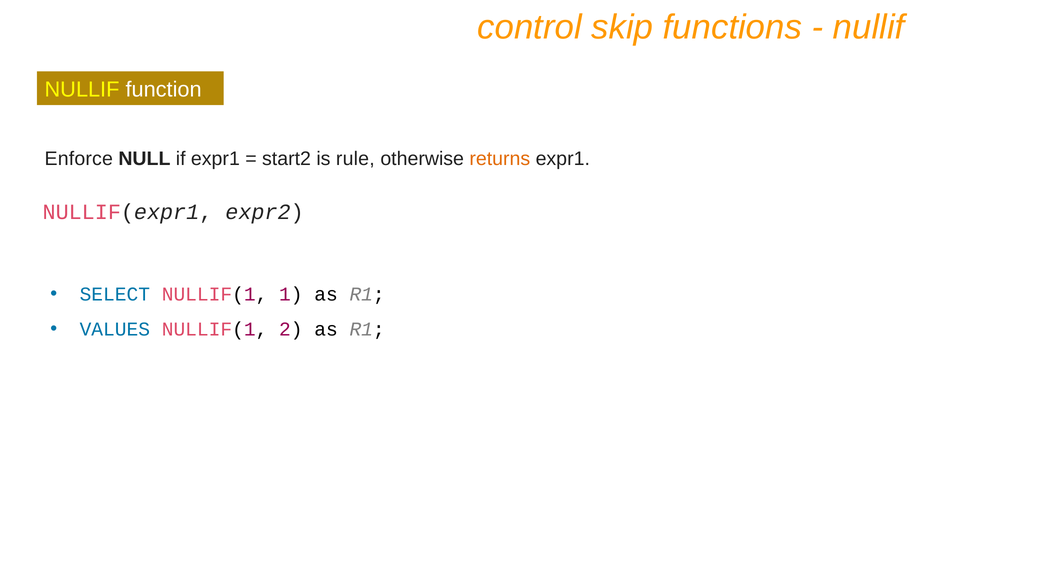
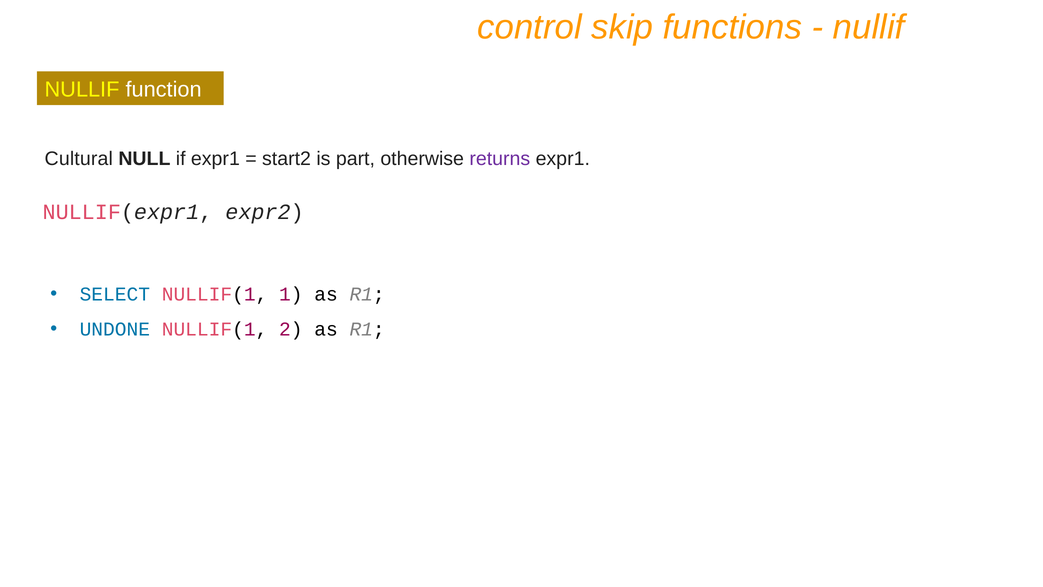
Enforce: Enforce -> Cultural (79, 159)
rule: rule -> part (355, 159)
returns colour: orange -> purple (500, 159)
VALUES: VALUES -> UNDONE (115, 329)
